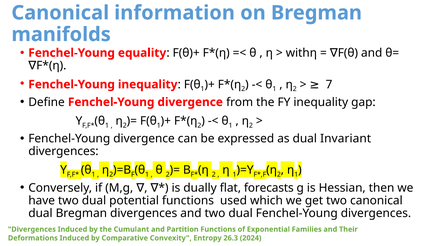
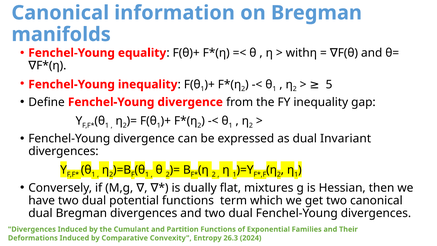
7: 7 -> 5 (329, 84)
forecasts: forecasts -> mixtures (269, 188)
used: used -> term (234, 200)
